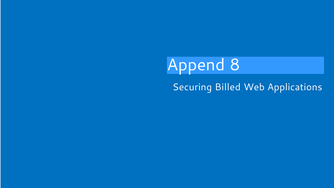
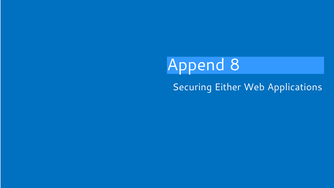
Billed: Billed -> Either (228, 87)
